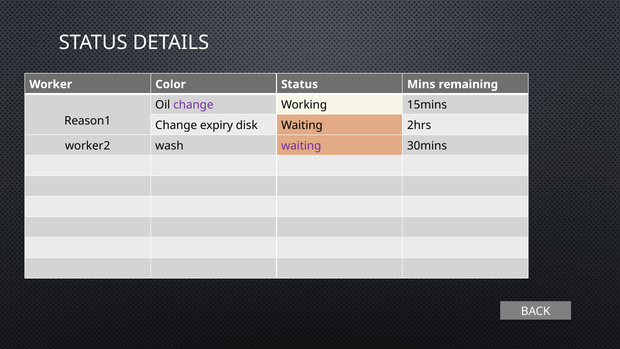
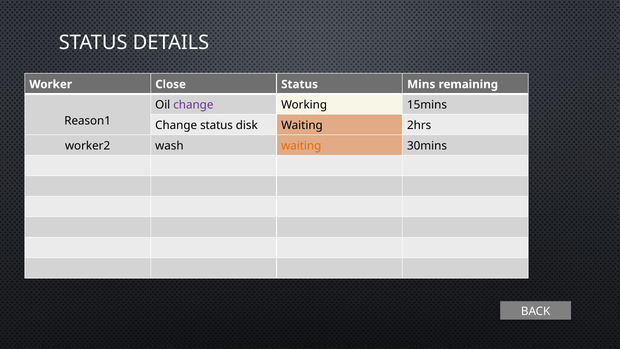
Color: Color -> Close (171, 84)
Change expiry: expiry -> status (217, 125)
waiting colour: purple -> orange (301, 146)
